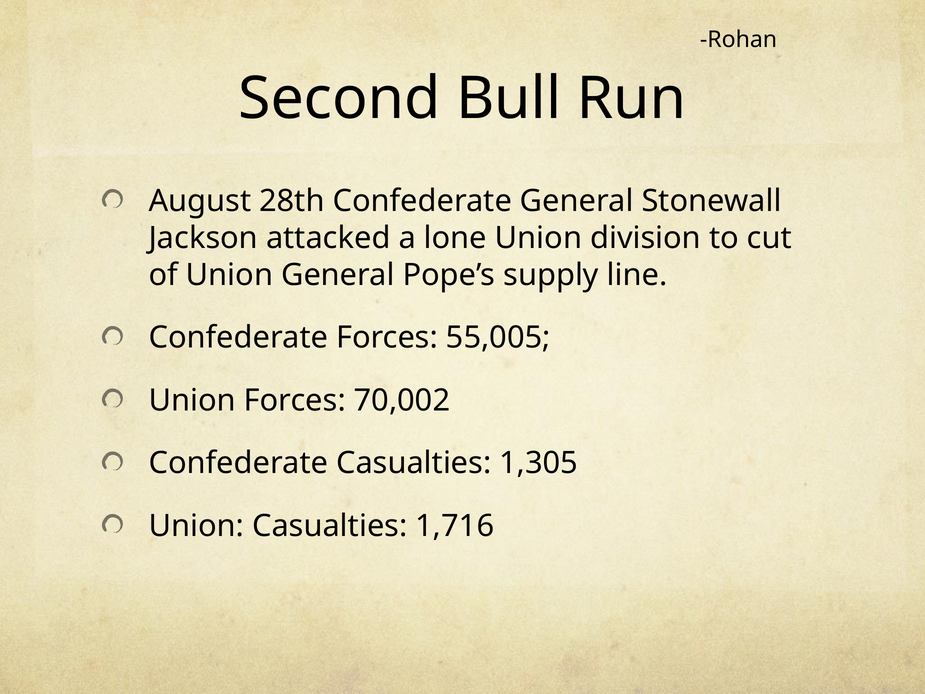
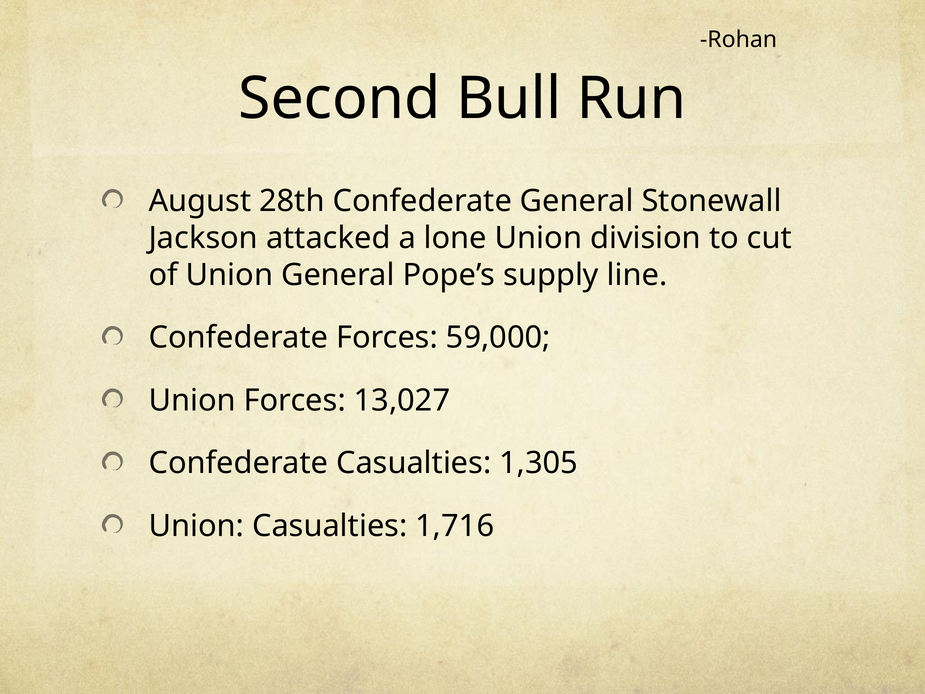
55,005: 55,005 -> 59,000 (498, 338)
70,002: 70,002 -> 13,027 (402, 400)
